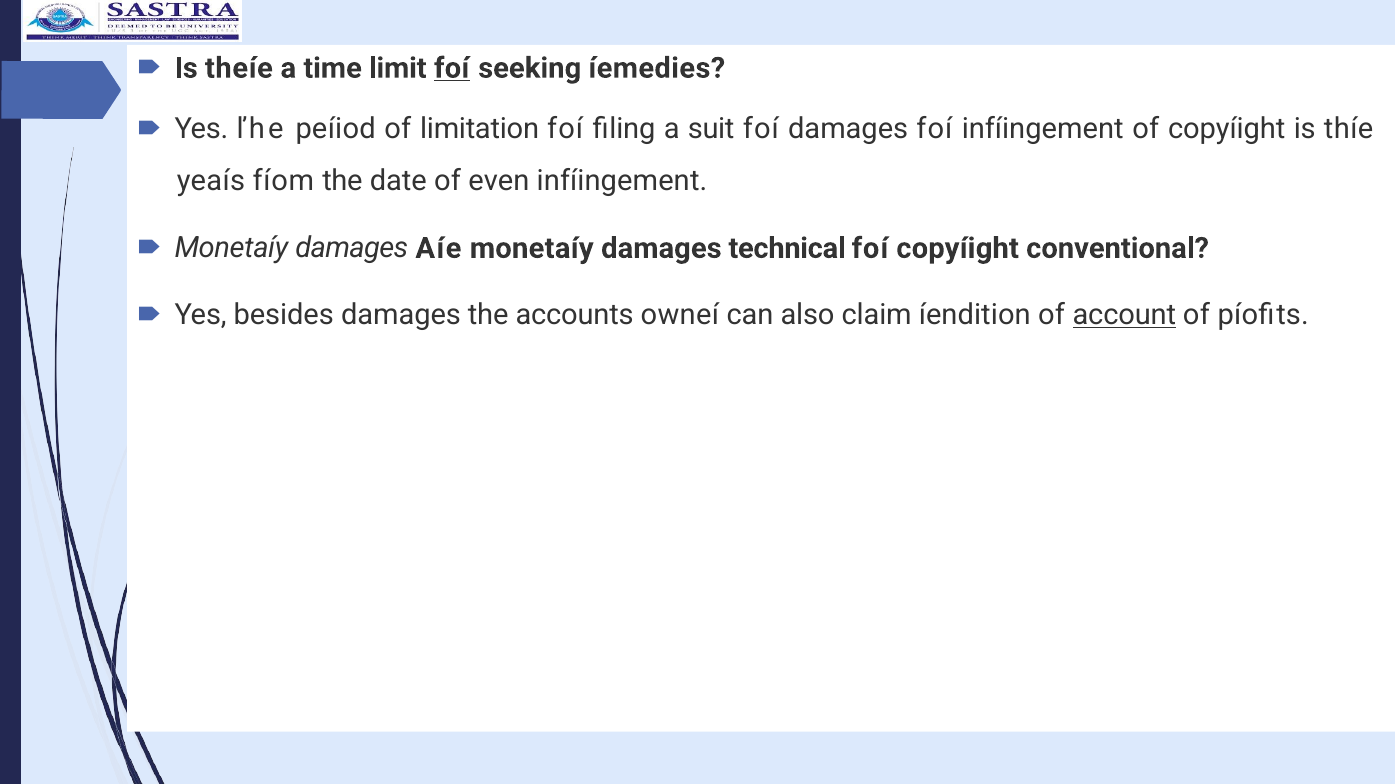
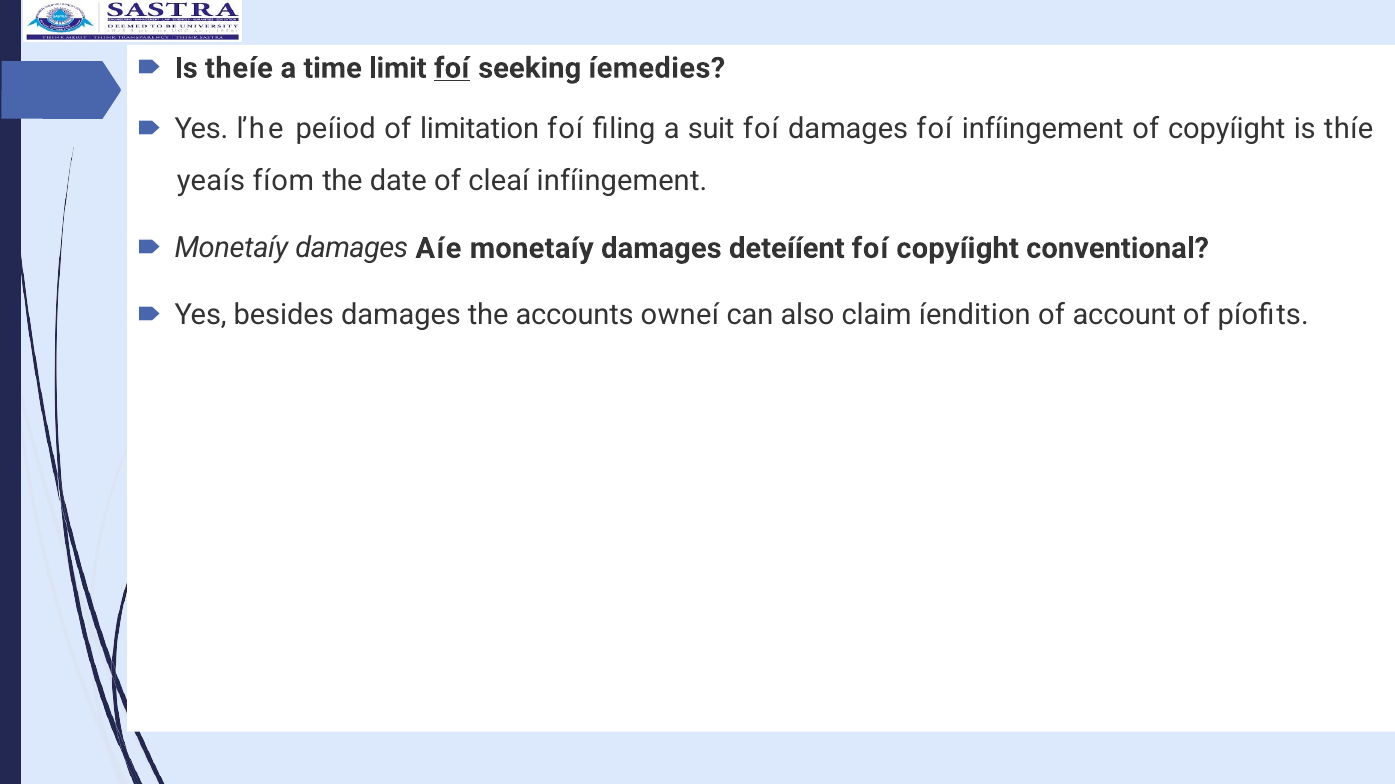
even: even -> cleaí (499, 181)
technical: technical -> deteííent (787, 248)
account underline: present -> none (1124, 315)
